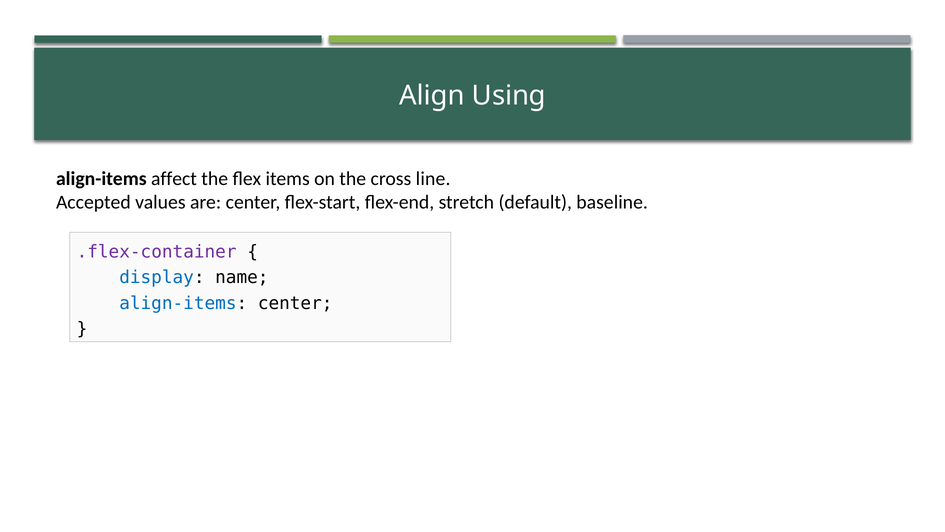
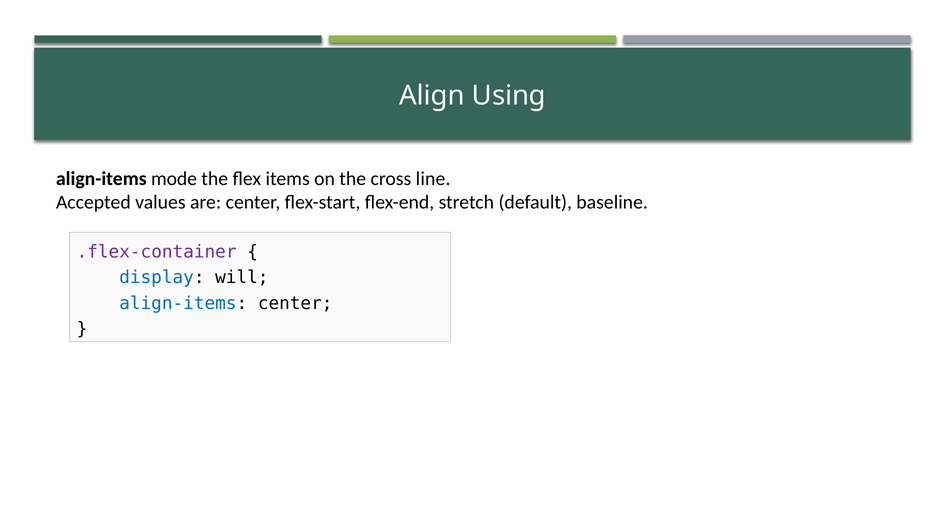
affect: affect -> mode (174, 178)
name: name -> will (242, 277)
